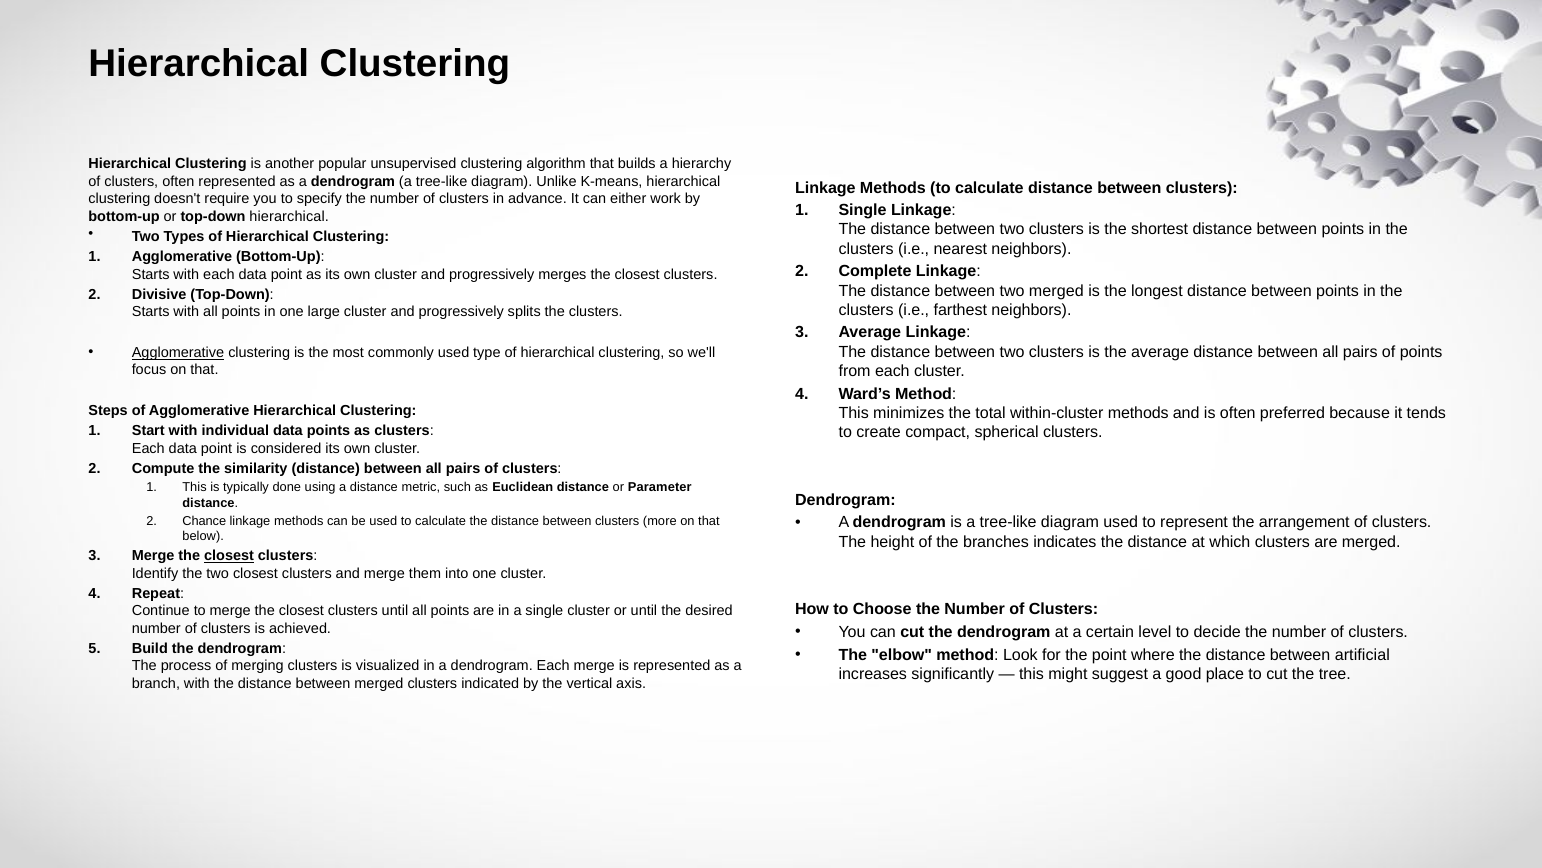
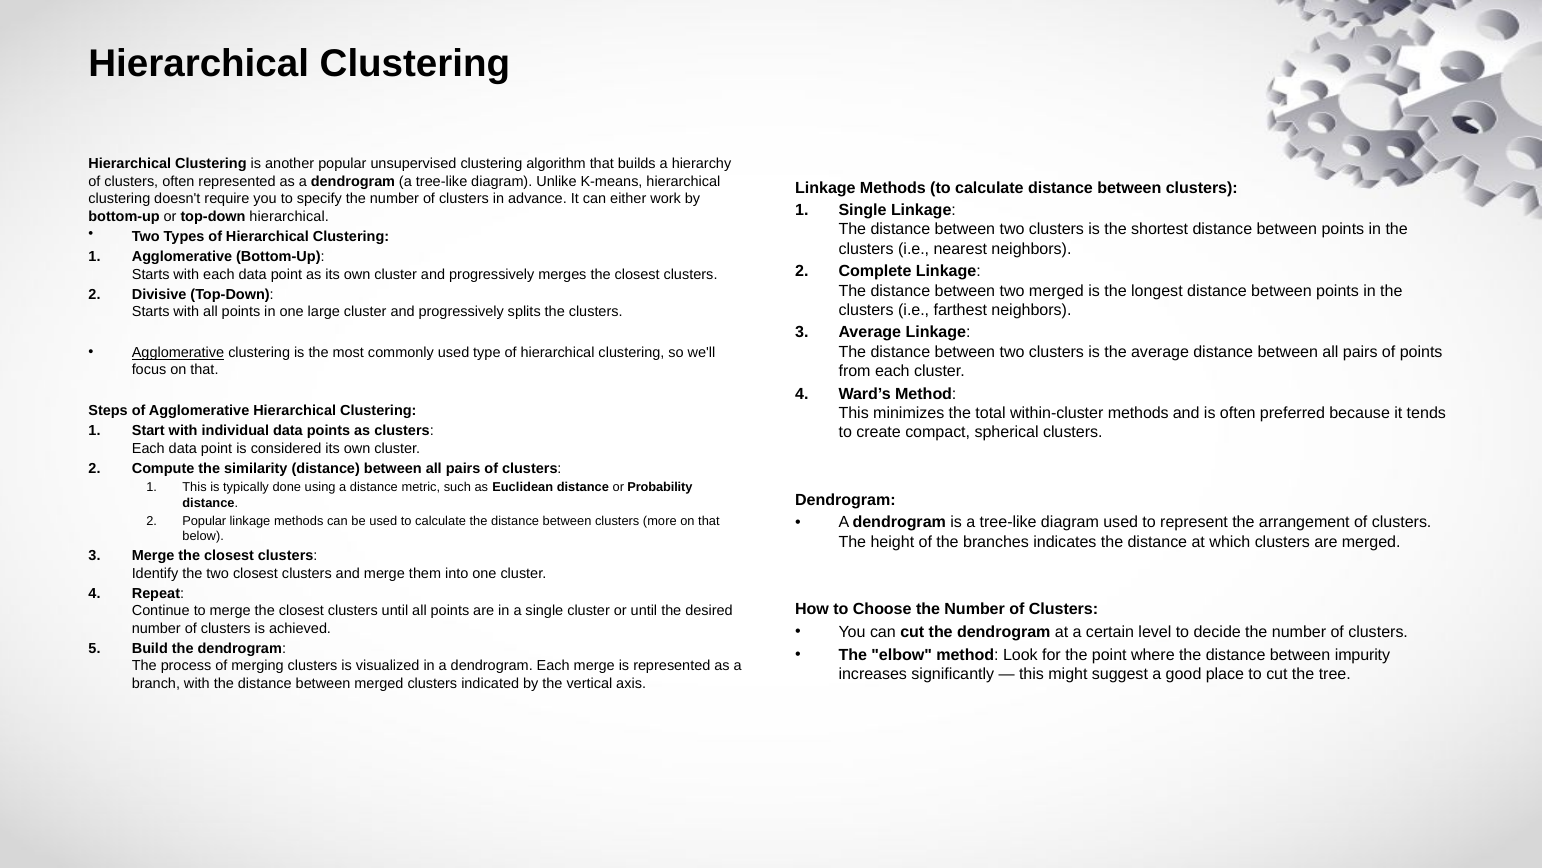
Parameter: Parameter -> Probability (660, 487)
Chance: Chance -> Popular (204, 521)
closest underline: present -> none (229, 555)
artificial: artificial -> impurity (1362, 654)
